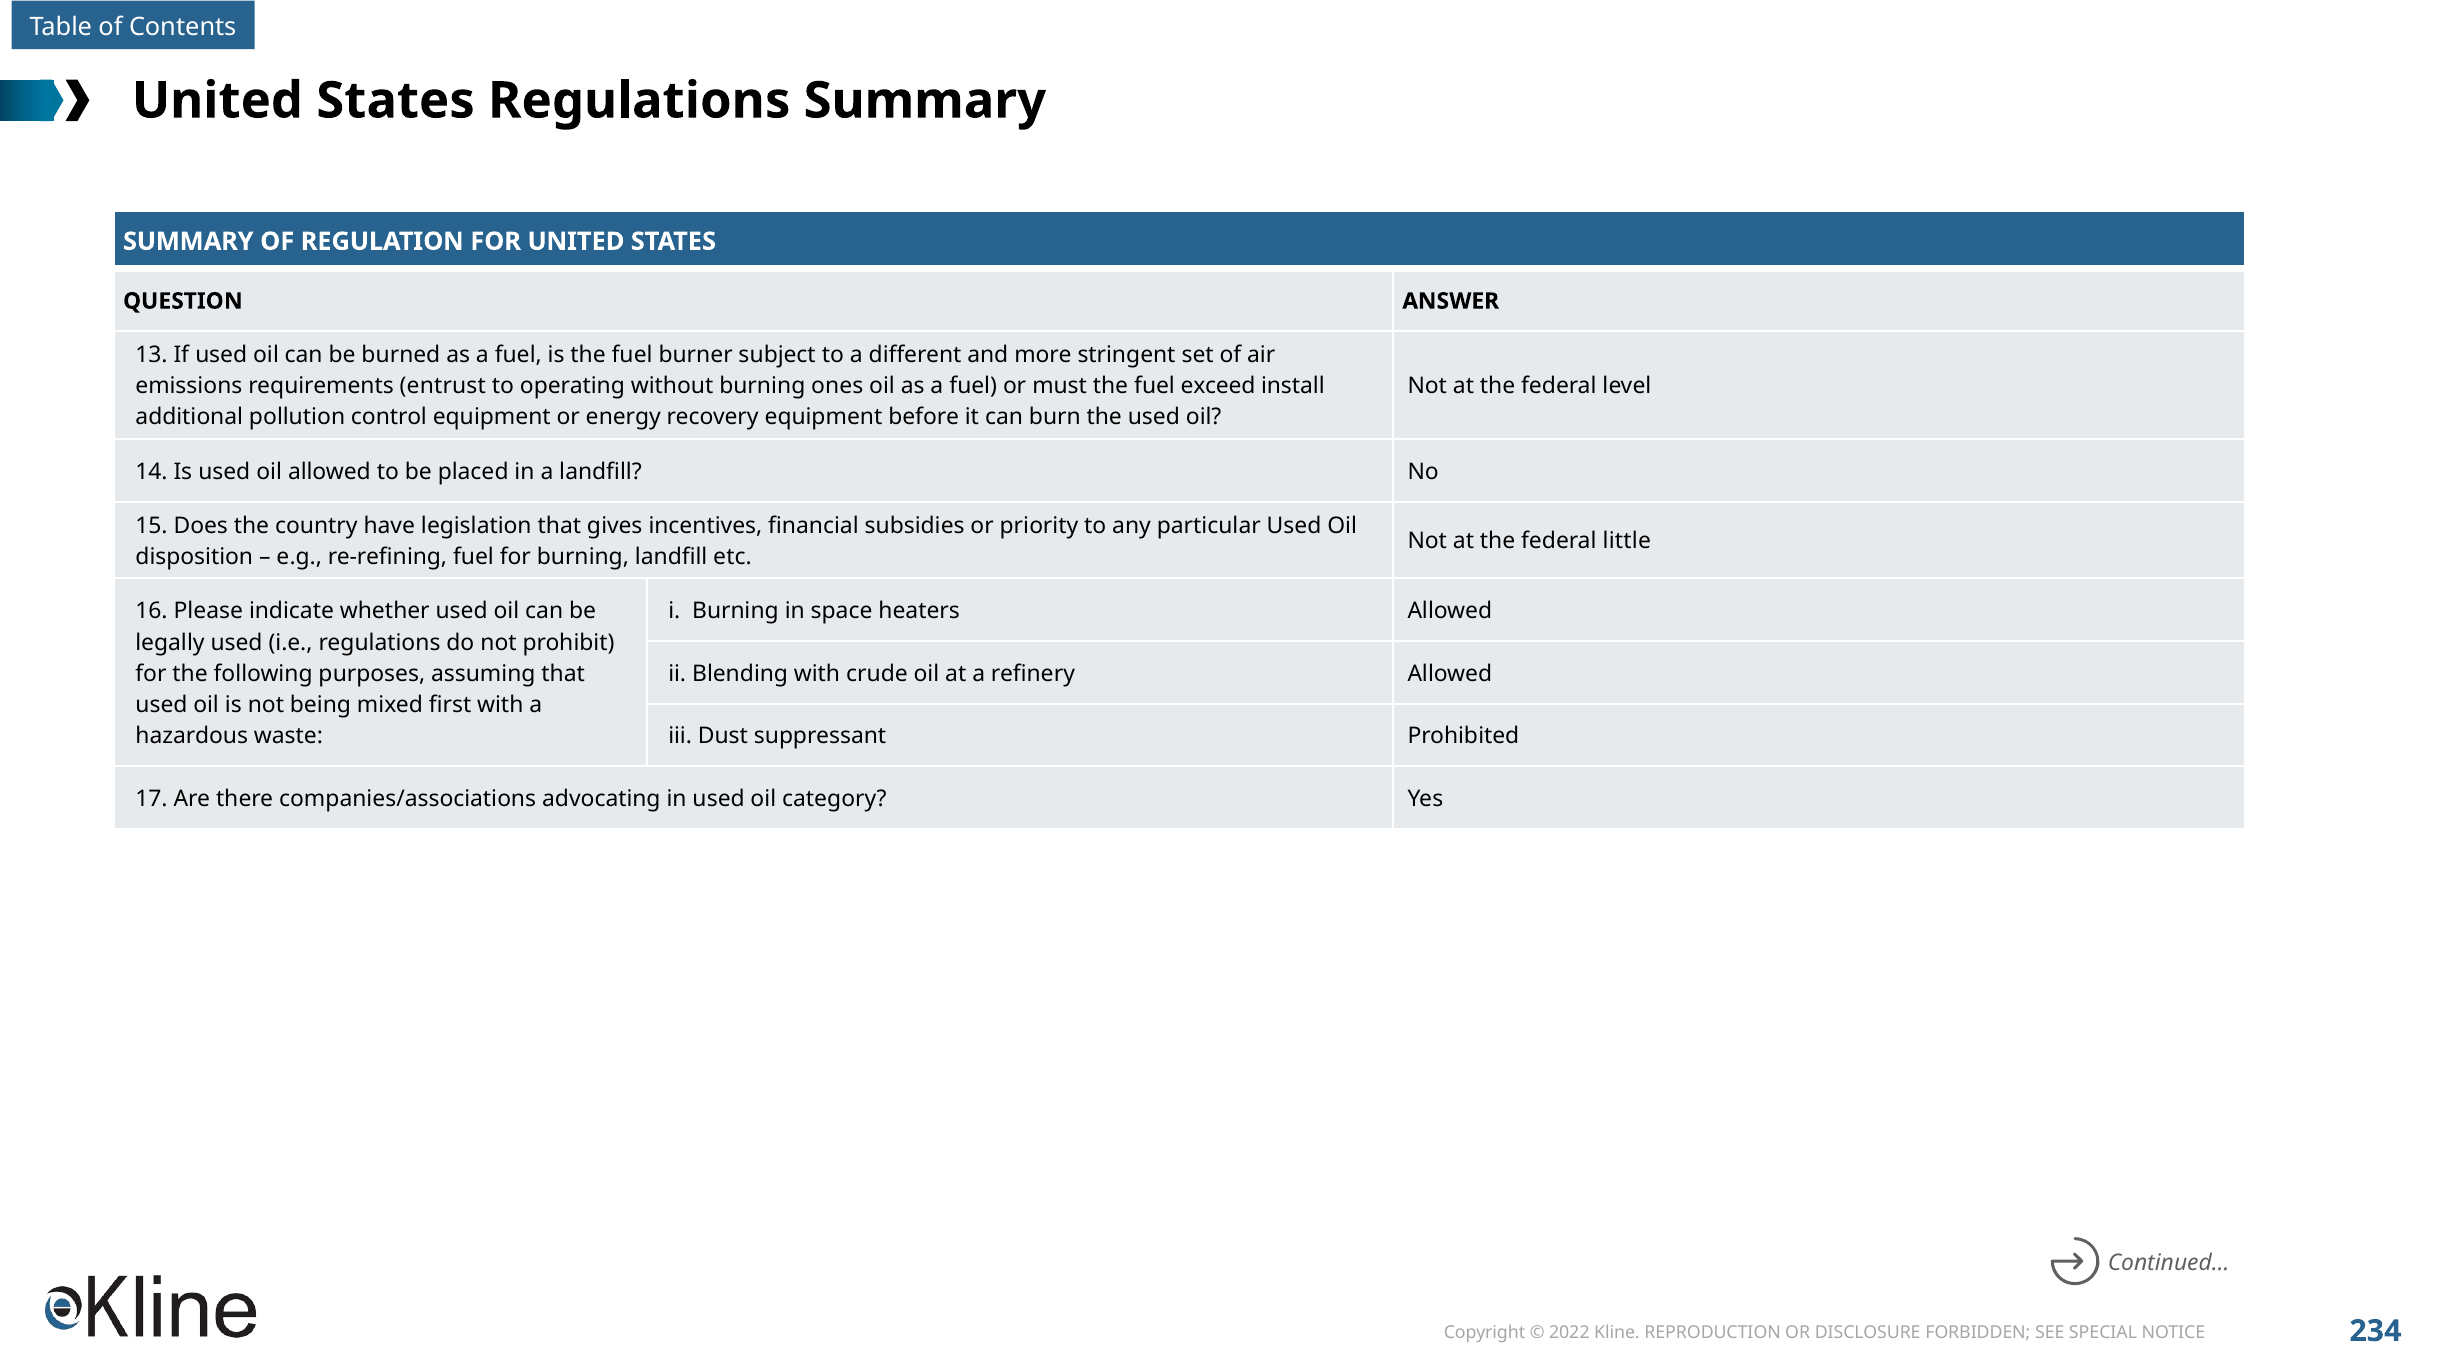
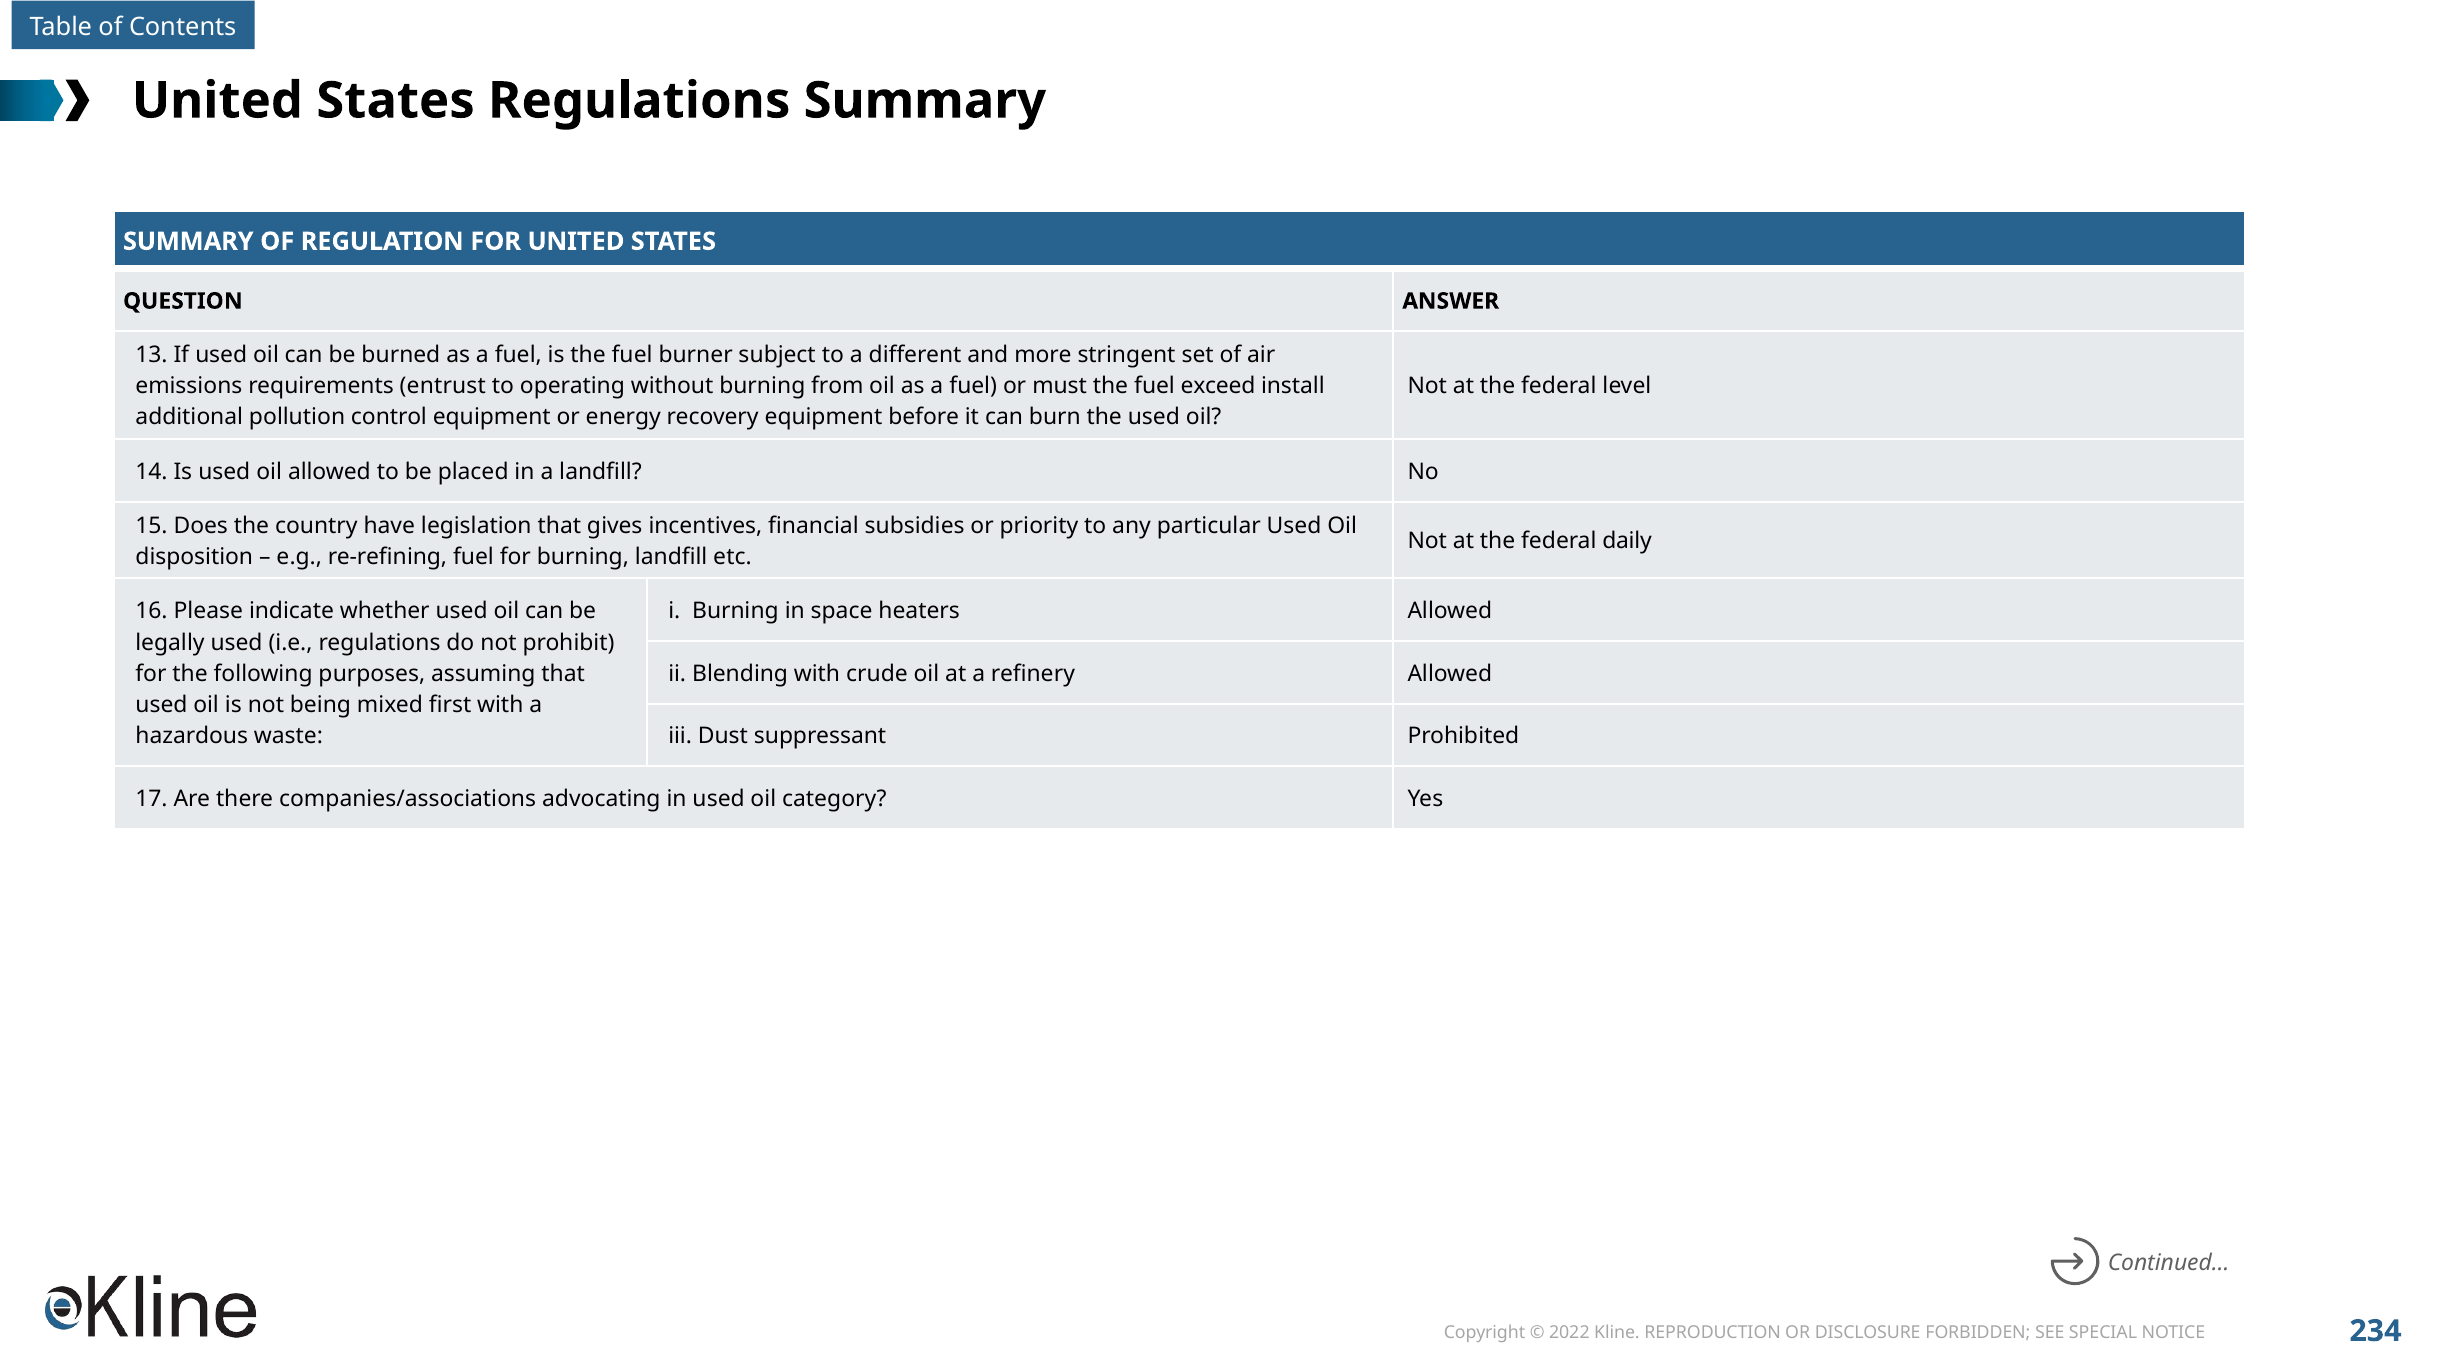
ones: ones -> from (837, 386)
little: little -> daily (1627, 541)
